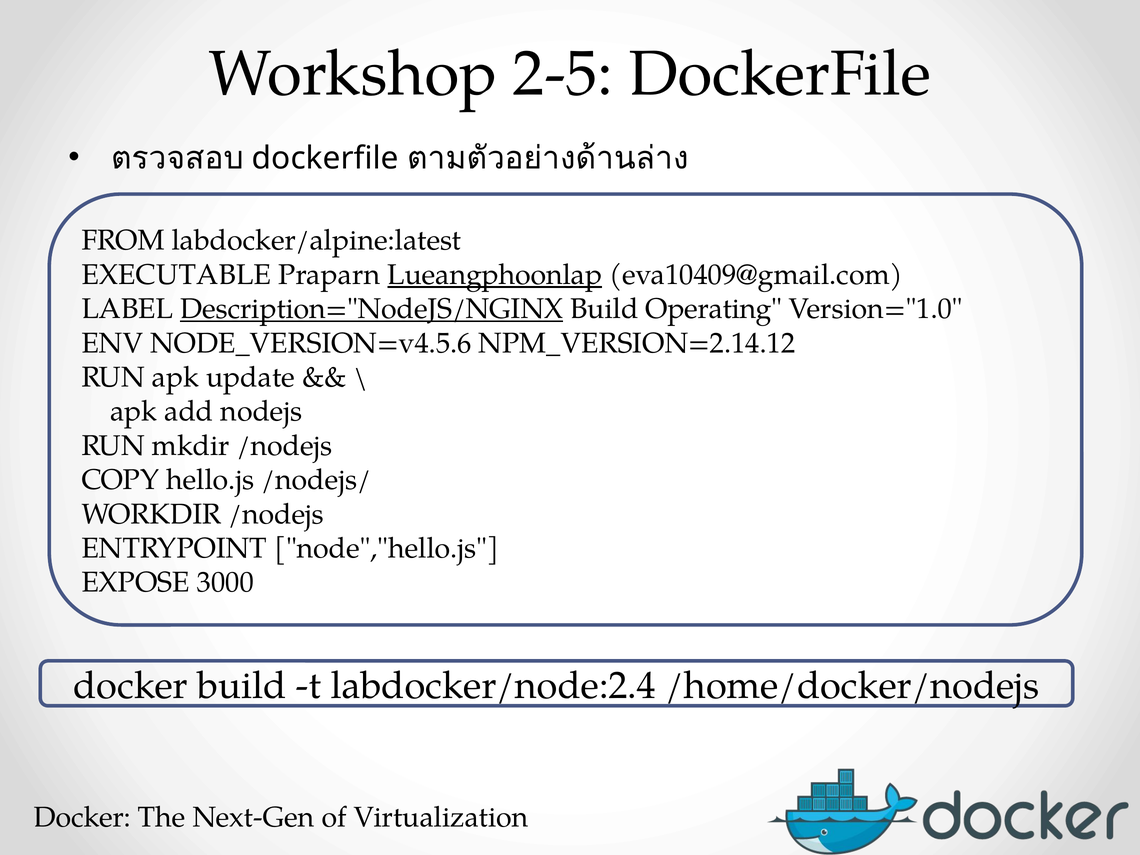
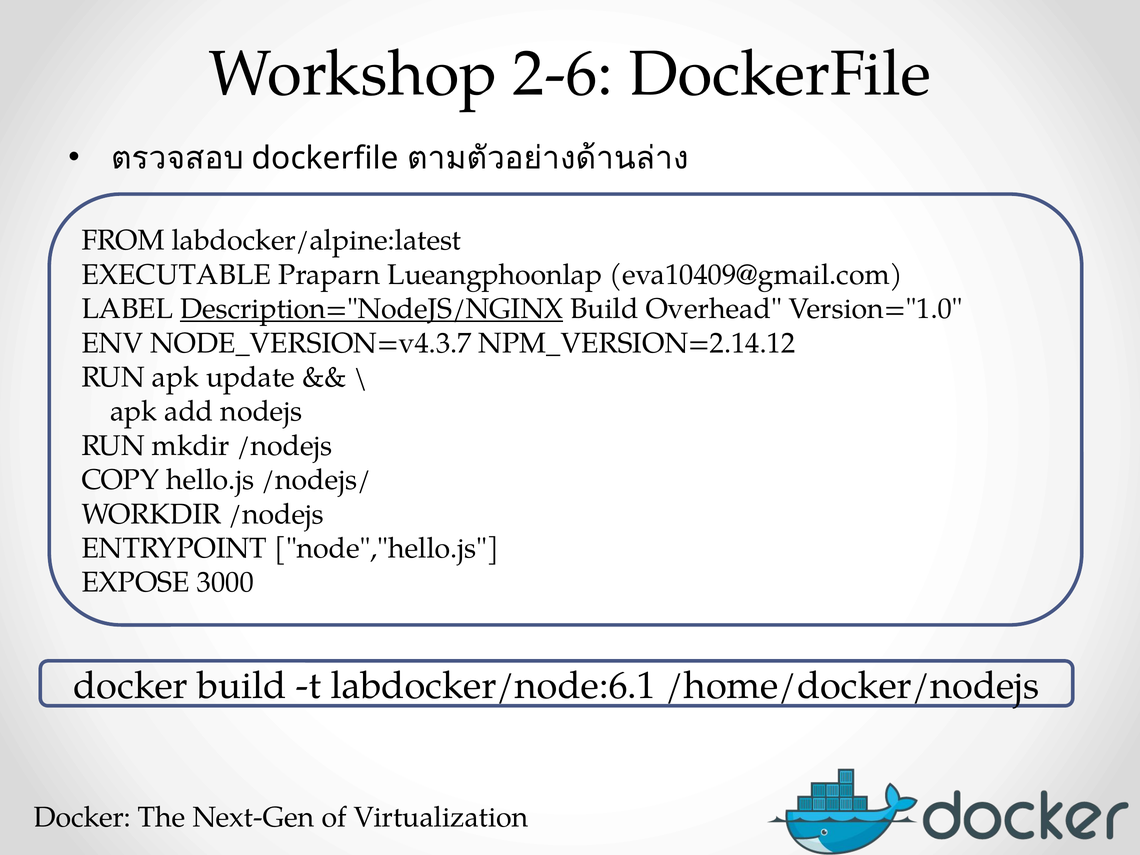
2-5: 2-5 -> 2-6 (563, 74)
Lueangphoonlap underline: present -> none (495, 275)
Operating: Operating -> Overhead (714, 309)
NODE_VERSION=v4.5.6: NODE_VERSION=v4.5.6 -> NODE_VERSION=v4.3.7 (311, 343)
labdocker/node:2.4: labdocker/node:2.4 -> labdocker/node:6.1 (493, 686)
